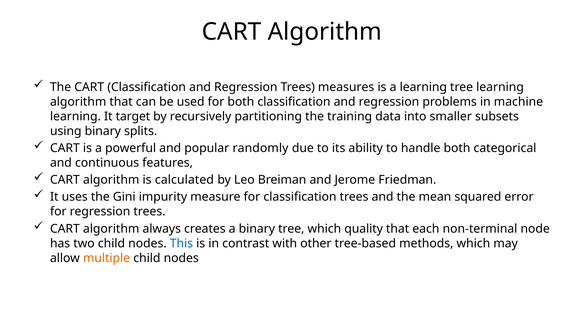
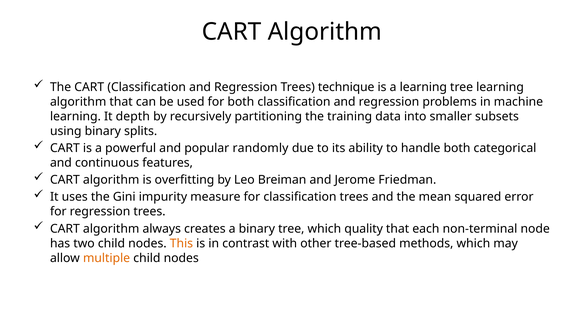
measures: measures -> technique (346, 87)
target: target -> depth (133, 116)
calculated: calculated -> overfitting (184, 180)
This colour: blue -> orange (181, 243)
